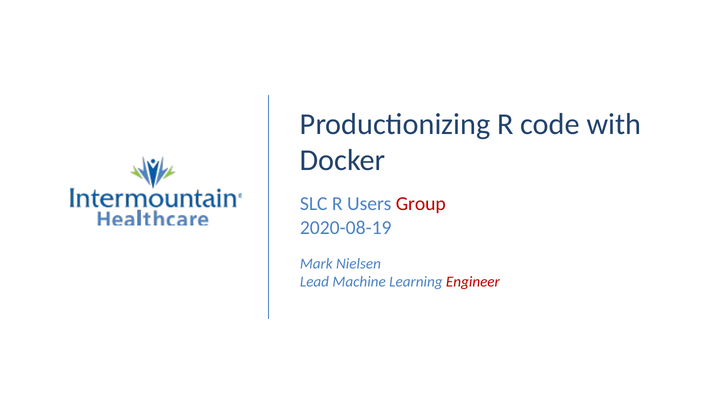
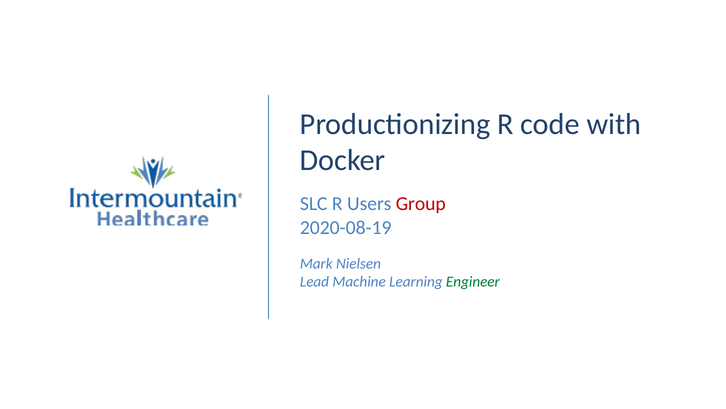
Engineer colour: red -> green (473, 281)
